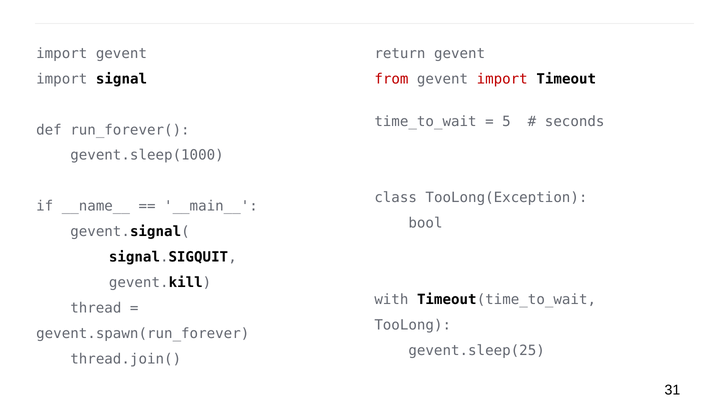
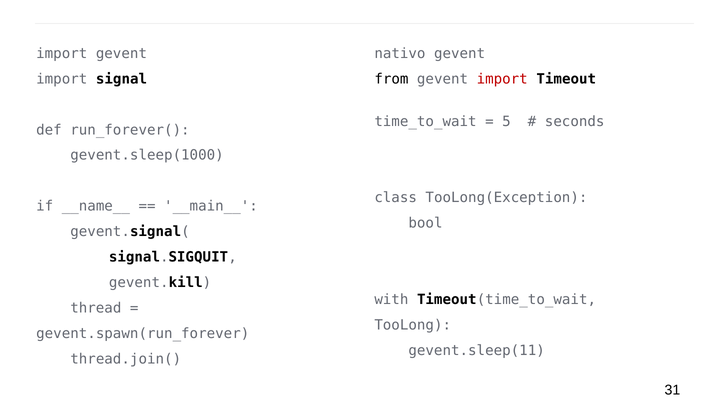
return: return -> nativo (400, 54)
from colour: red -> black (391, 79)
gevent.sleep(25: gevent.sleep(25 -> gevent.sleep(11 (477, 350)
